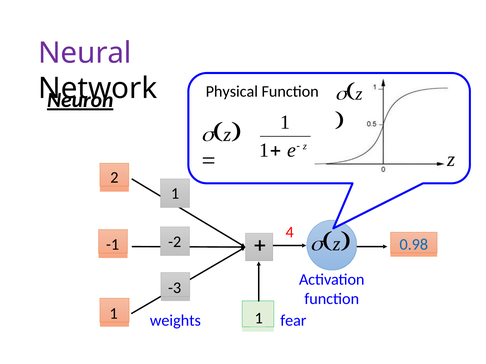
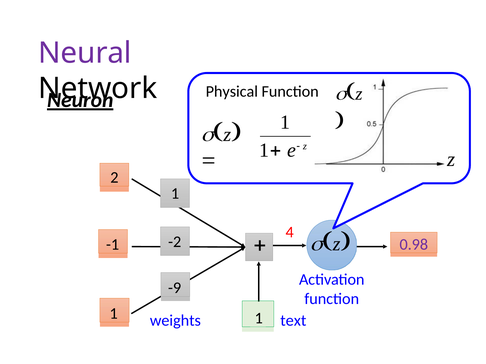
0.98 colour: blue -> purple (414, 245)
-3: -3 -> -9 (175, 288)
fear: fear -> text (293, 321)
